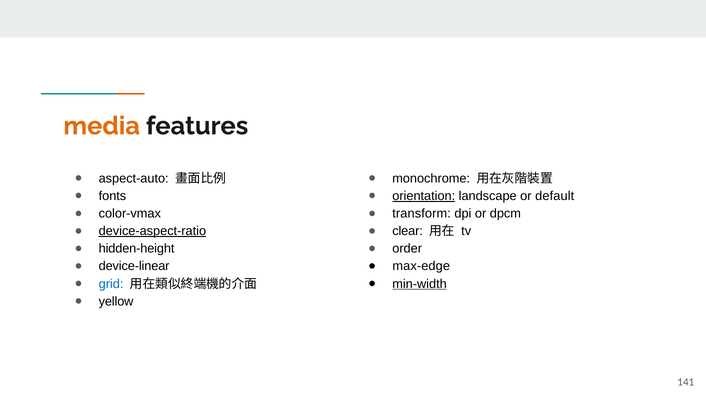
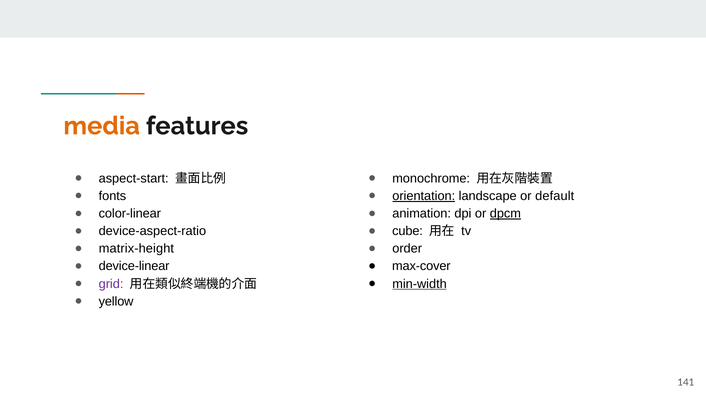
aspect-auto: aspect-auto -> aspect-start (134, 178)
color-vmax: color-vmax -> color-linear (130, 214)
transform: transform -> animation (422, 214)
dpcm underline: none -> present (505, 214)
device-aspect-ratio underline: present -> none (152, 231)
clear: clear -> cube (408, 231)
hidden-height: hidden-height -> matrix-height (136, 249)
max-edge: max-edge -> max-cover (421, 266)
grid colour: blue -> purple (111, 284)
